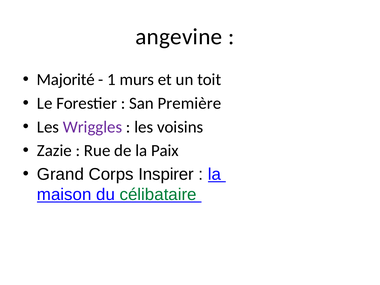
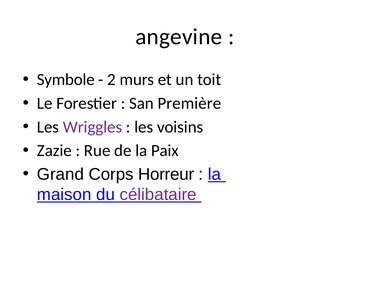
Majorité: Majorité -> Symbole (66, 80)
1: 1 -> 2 (111, 80)
Inspirer: Inspirer -> Horreur (166, 174)
célibataire colour: green -> purple (158, 195)
